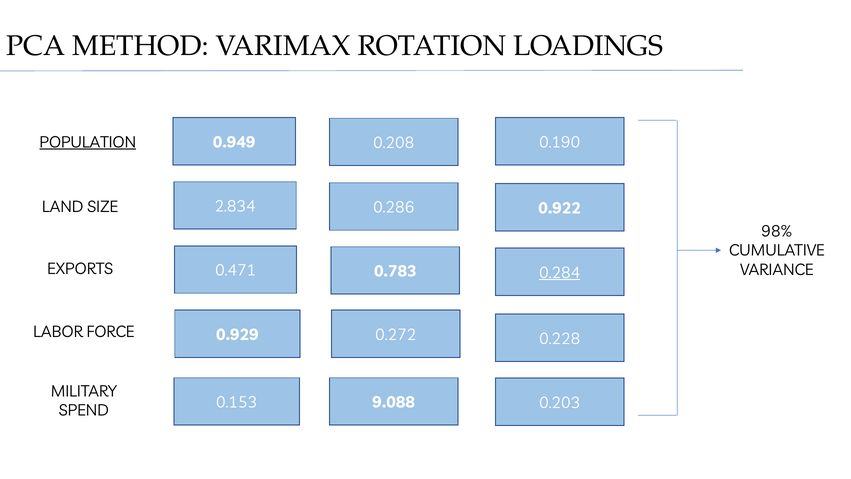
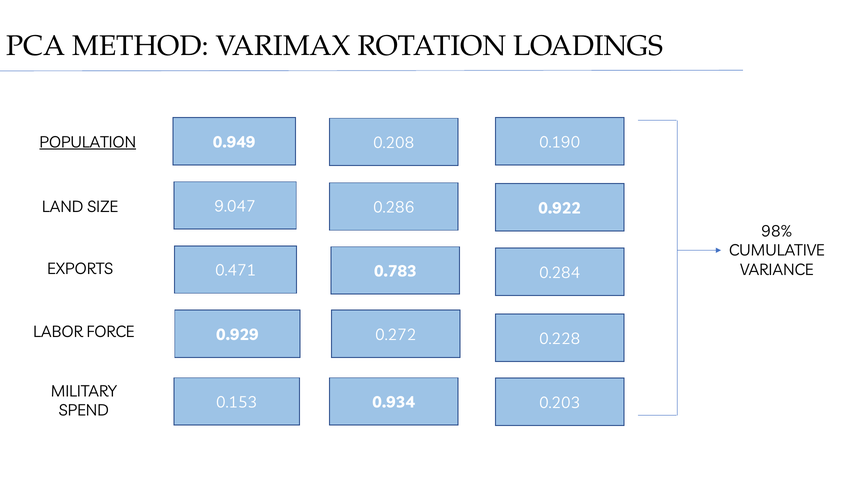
2.834: 2.834 -> 9.047 (235, 206)
0.284 underline: present -> none (560, 273)
9.088: 9.088 -> 0.934 (394, 402)
